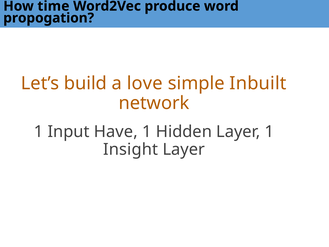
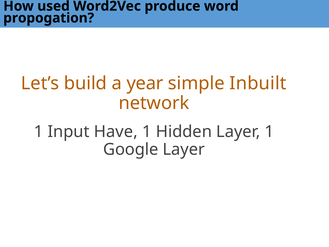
time: time -> used (54, 6)
love: love -> year (145, 83)
Insight: Insight -> Google (131, 149)
